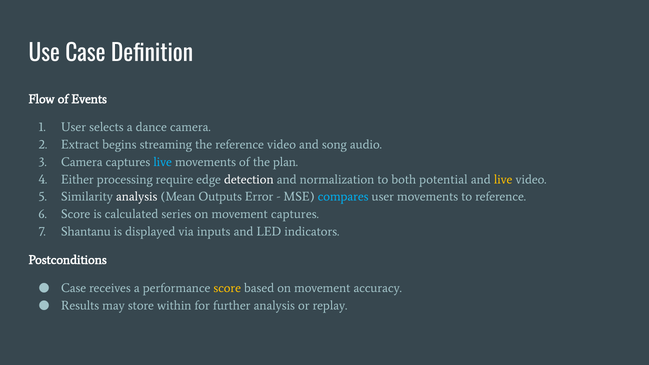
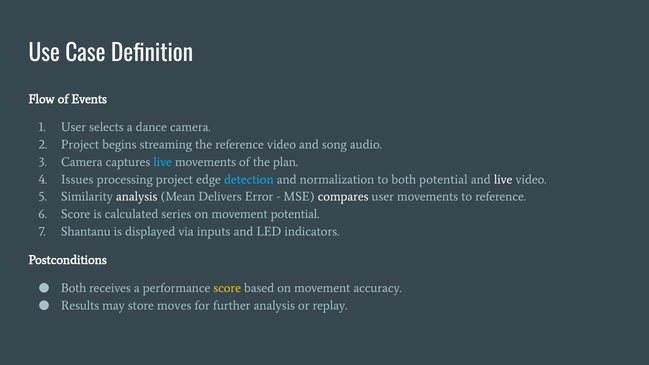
Extract: Extract -> Project (80, 145)
Either: Either -> Issues (77, 179)
processing require: require -> project (174, 179)
detection colour: white -> light blue (249, 179)
live colour: yellow -> white (503, 179)
Outputs: Outputs -> Delivers (220, 197)
compares colour: light blue -> white (343, 197)
movement captures: captures -> potential (295, 214)
Case: Case -> Both (74, 288)
within: within -> moves (174, 305)
